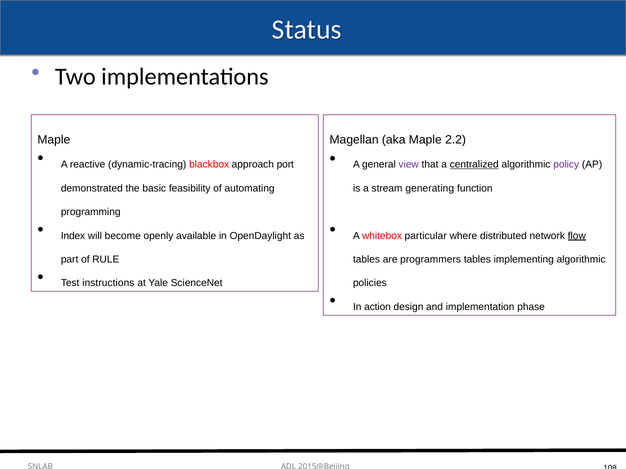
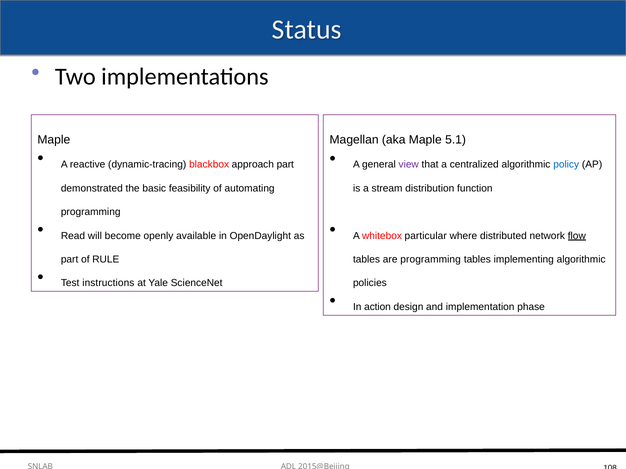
2.2: 2.2 -> 5.1 (456, 140)
approach port: port -> part (285, 165)
centralized underline: present -> none (474, 165)
policy colour: purple -> blue (566, 165)
generating: generating -> distribution (430, 188)
Index: Index -> Read (73, 236)
are programmers: programmers -> programming (431, 260)
